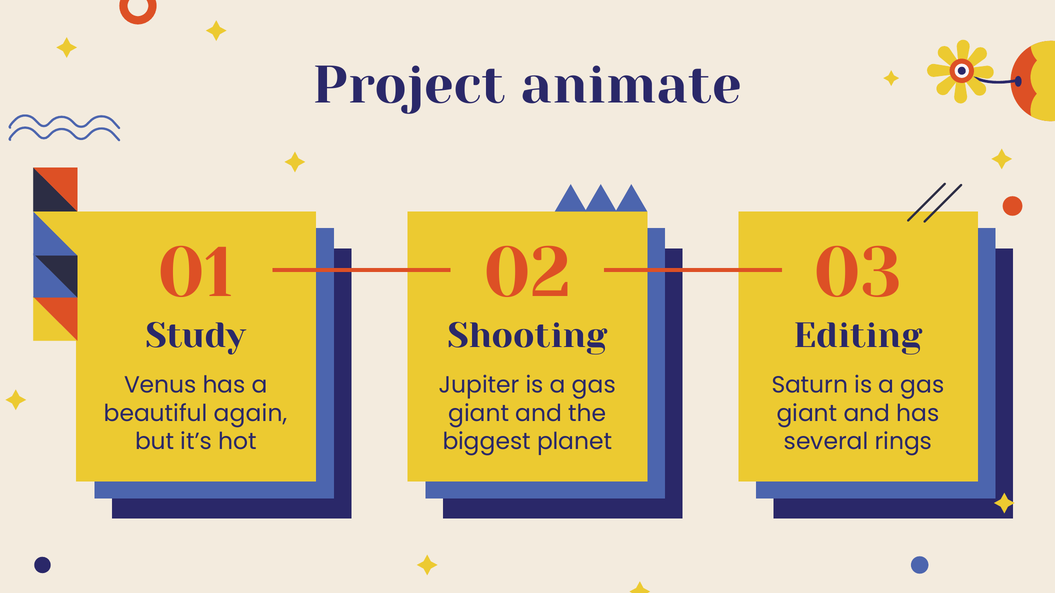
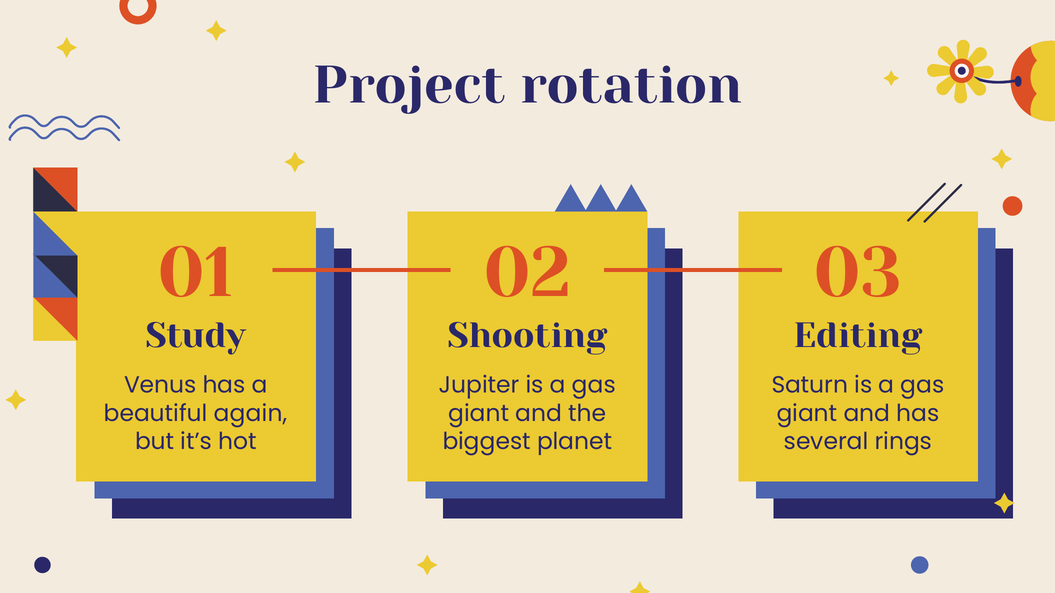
animate: animate -> rotation (631, 85)
